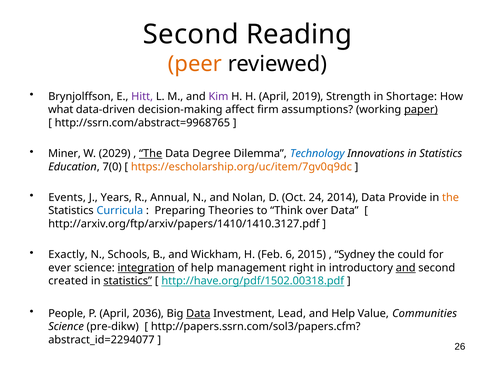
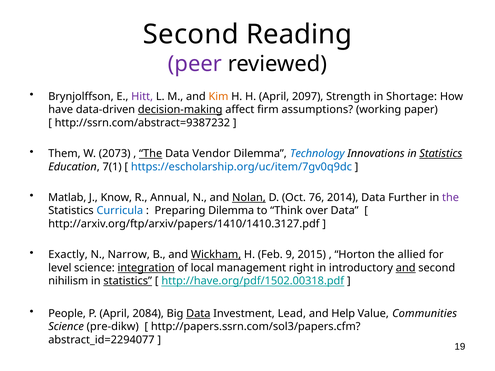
peer colour: orange -> purple (195, 64)
Kim colour: purple -> orange (218, 96)
2019: 2019 -> 2097 (308, 96)
what: what -> have (61, 110)
decision-making underline: none -> present (180, 110)
paper underline: present -> none (421, 110)
http://ssrn.com/abstract=9968765: http://ssrn.com/abstract=9968765 -> http://ssrn.com/abstract=9387232 (142, 123)
Miner: Miner -> Them (64, 154)
2029: 2029 -> 2073 (115, 154)
Degree: Degree -> Vendor (211, 154)
Statistics underline: none -> present (441, 154)
7(0: 7(0 -> 7(1 (112, 167)
https://escholarship.org/uc/item/7gv0q9dc colour: orange -> blue (241, 167)
Events: Events -> Matlab (67, 198)
Years: Years -> Know (116, 198)
Nolan underline: none -> present (249, 198)
24: 24 -> 76 (316, 198)
Provide: Provide -> Further (408, 198)
the colour: orange -> purple (451, 198)
Preparing Theories: Theories -> Dilemma (231, 211)
Schools: Schools -> Narrow (129, 255)
Wickham underline: none -> present (216, 255)
6: 6 -> 9 (290, 255)
Sydney: Sydney -> Horton (355, 255)
could: could -> allied (412, 255)
ever: ever -> level (60, 268)
of help: help -> local (202, 268)
created: created -> nihilism (68, 281)
2036: 2036 -> 2084 (148, 314)
26: 26 -> 19 (460, 347)
